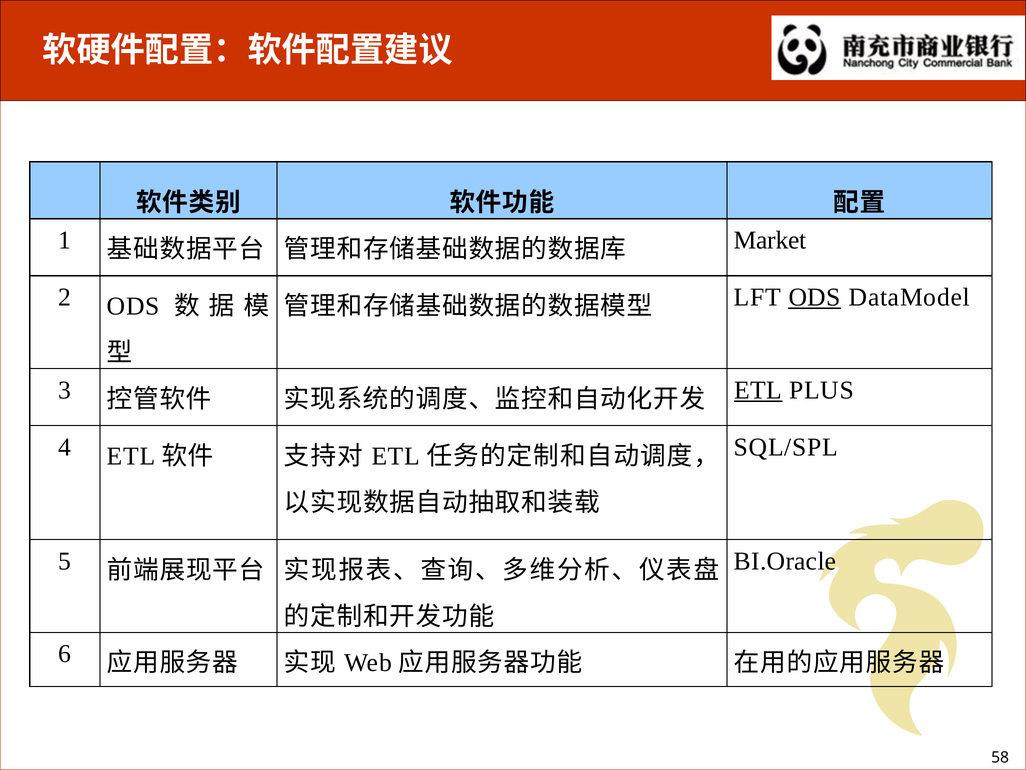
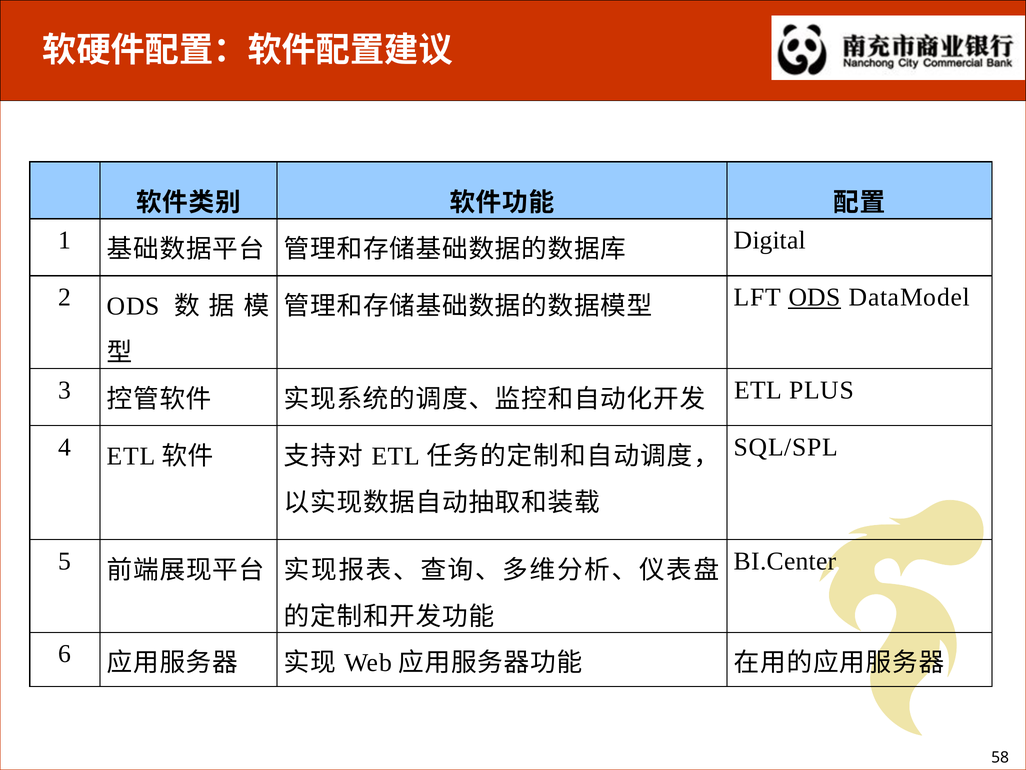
Market: Market -> Digital (770, 240)
ETL underline: present -> none (758, 390)
BI.Oracle: BI.Oracle -> BI.Center (785, 561)
